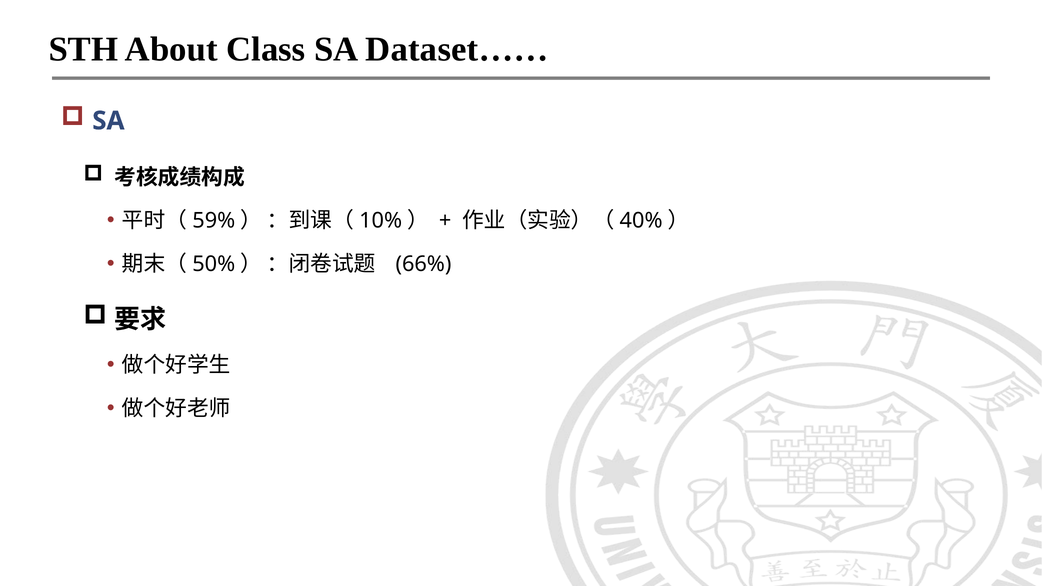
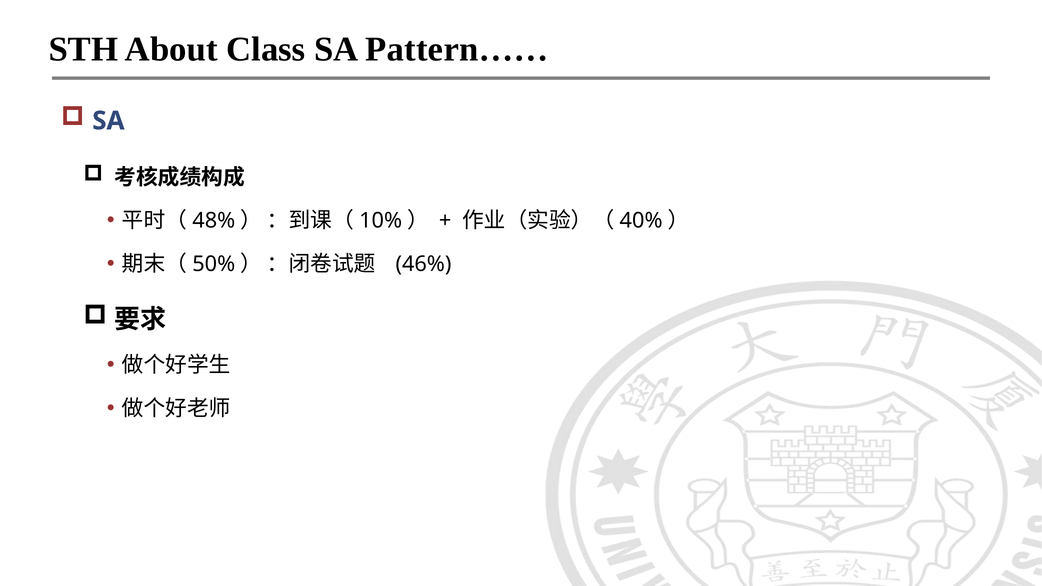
Dataset……: Dataset…… -> Pattern…… (457, 49)
59%: 59% -> 48% (214, 221)
66%: 66% -> 46% (423, 264)
